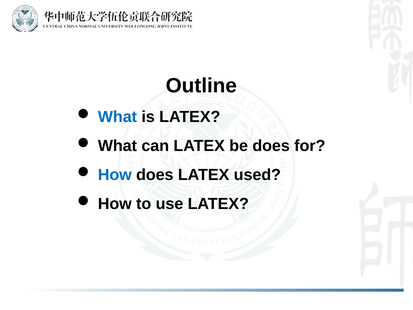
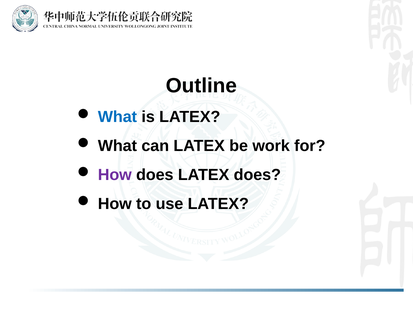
be does: does -> work (271, 146)
How colour: blue -> purple (115, 175)
LATEX used: used -> does (257, 175)
